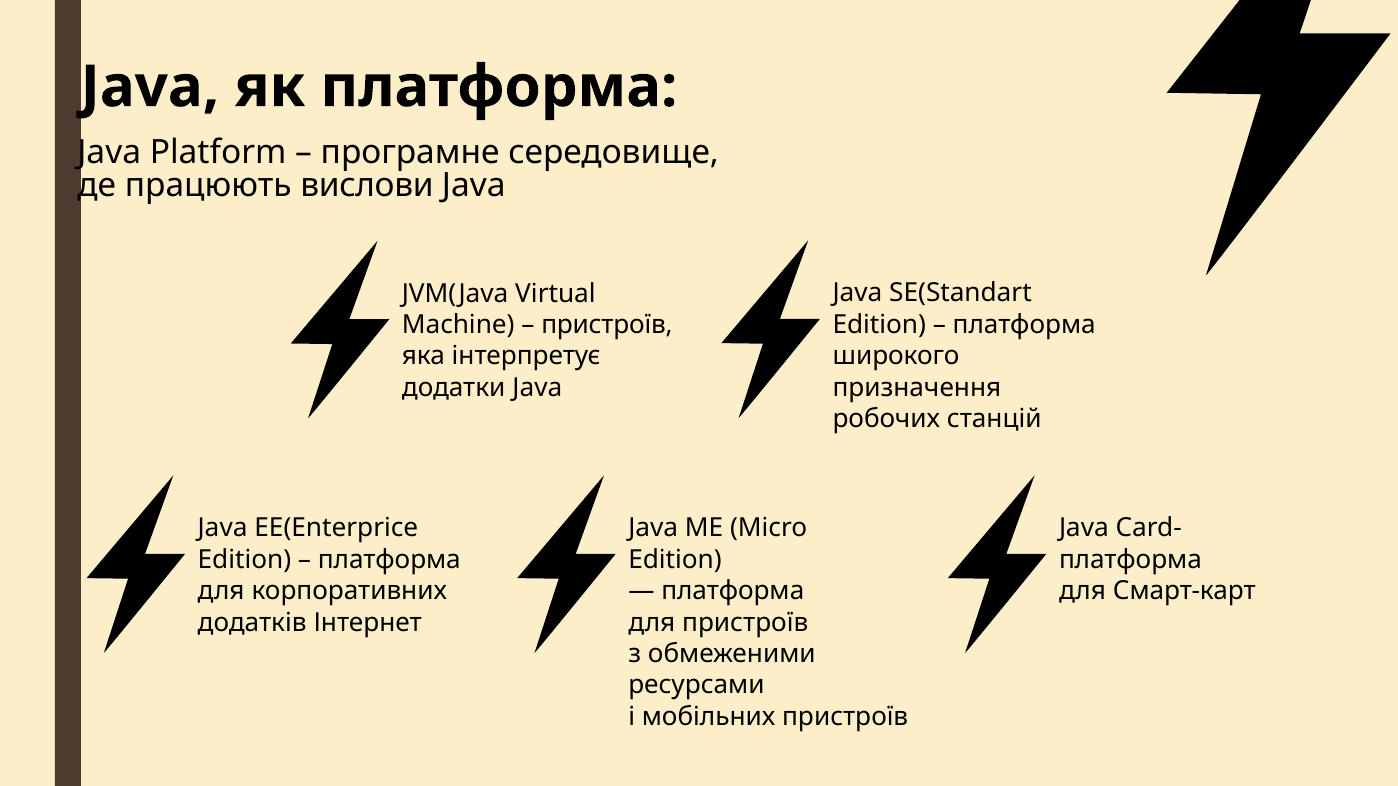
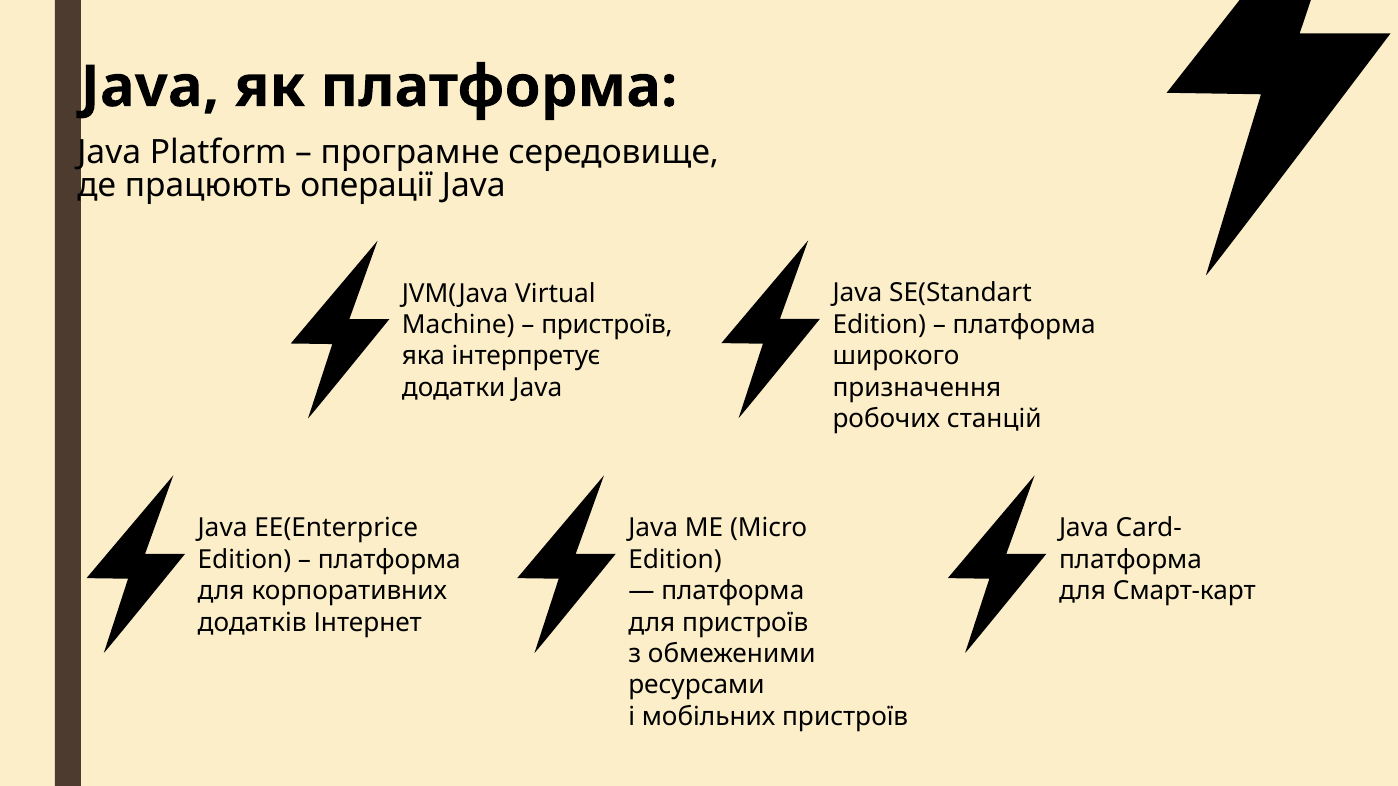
вислови: вислови -> операції (367, 185)
